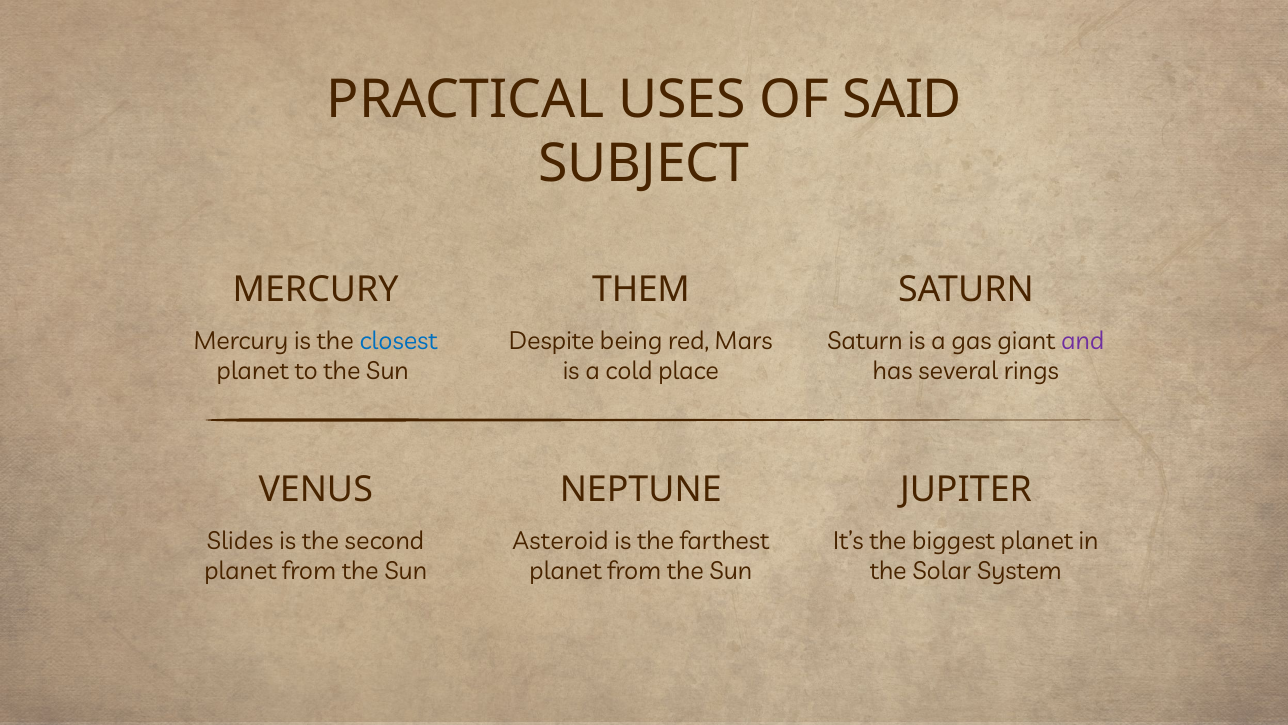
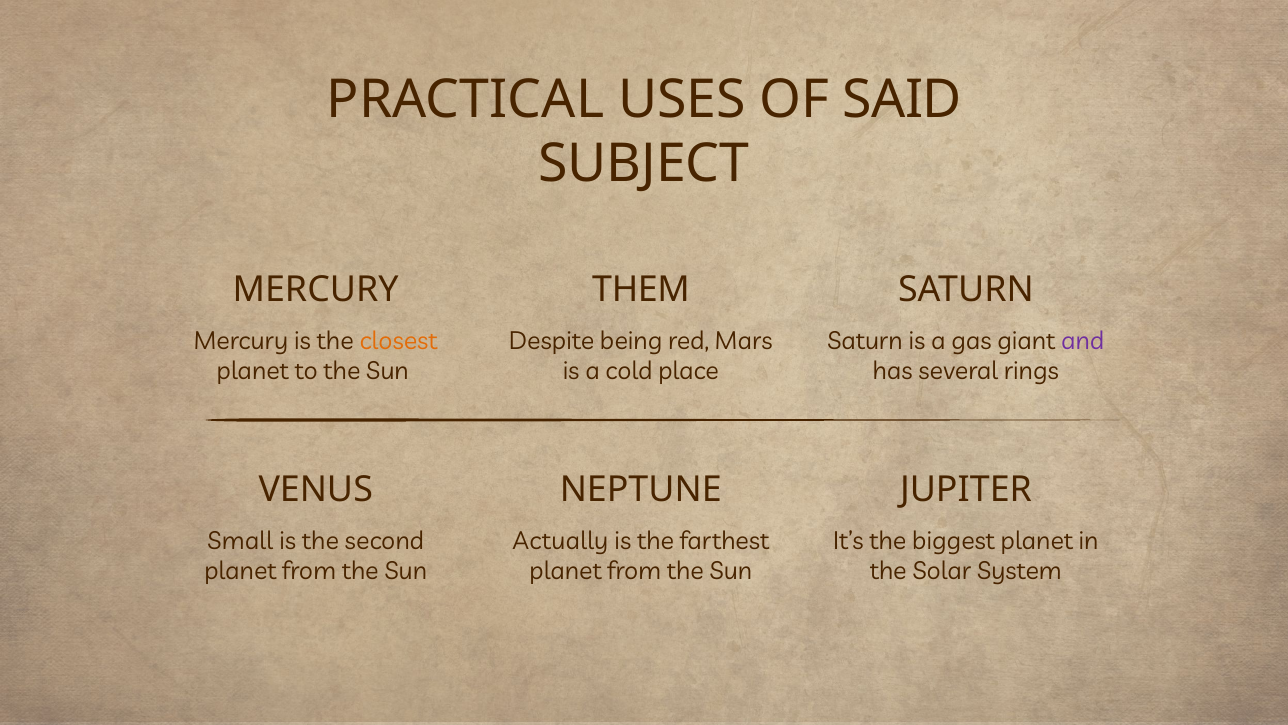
closest colour: blue -> orange (399, 341)
Slides: Slides -> Small (240, 541)
Asteroid: Asteroid -> Actually (560, 541)
